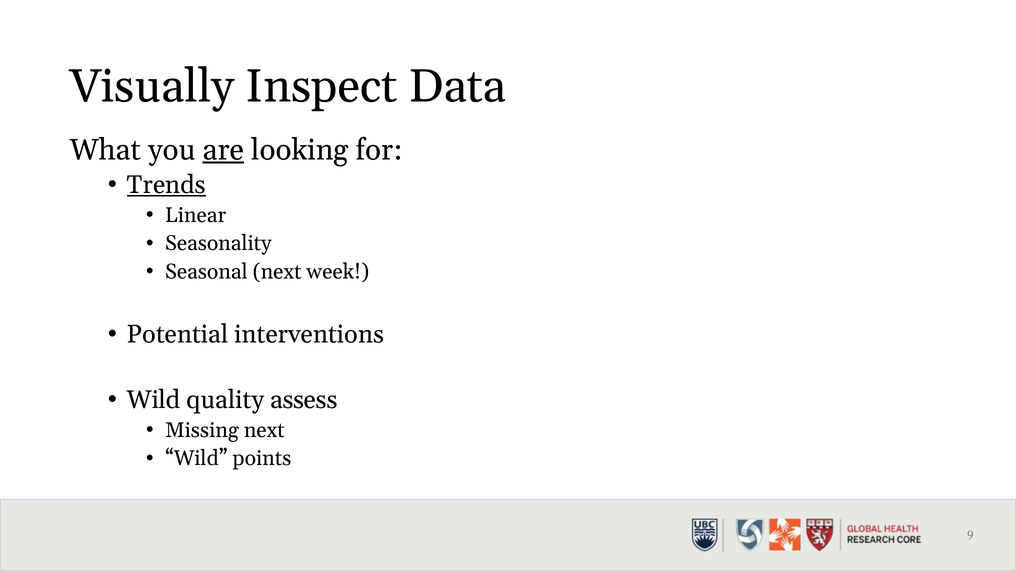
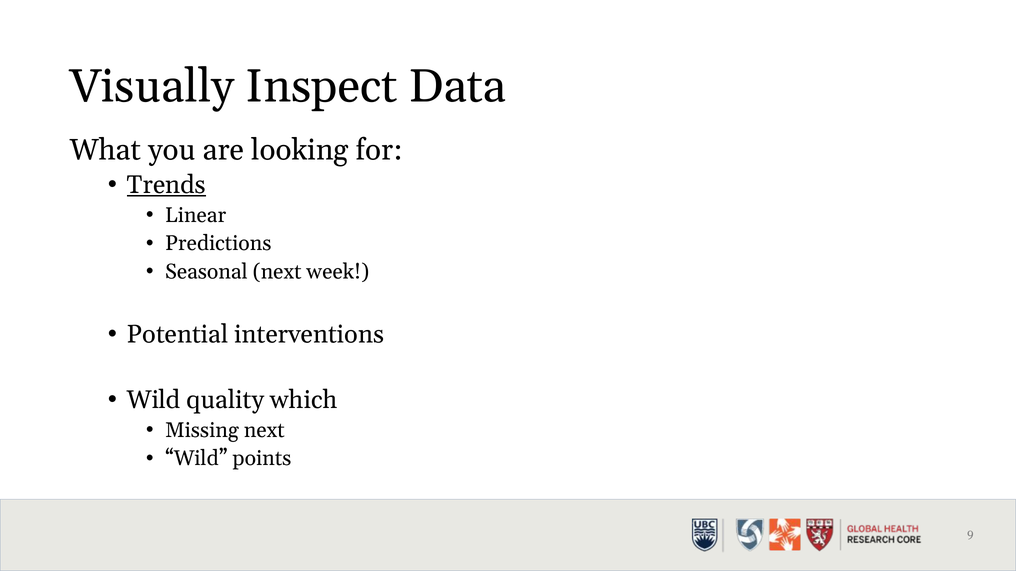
are underline: present -> none (223, 150)
Seasonality: Seasonality -> Predictions (218, 244)
assess: assess -> which (304, 400)
